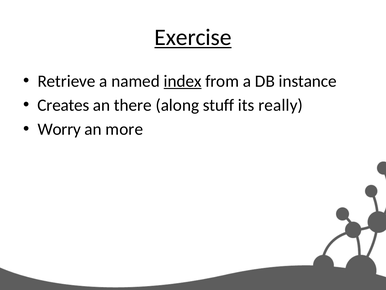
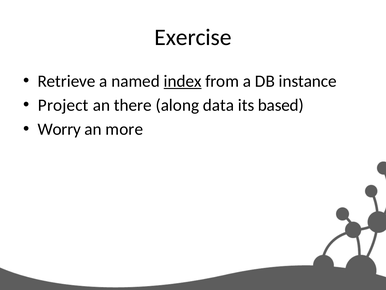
Exercise underline: present -> none (193, 37)
Creates: Creates -> Project (63, 105)
stuff: stuff -> data (218, 105)
really: really -> based (281, 105)
